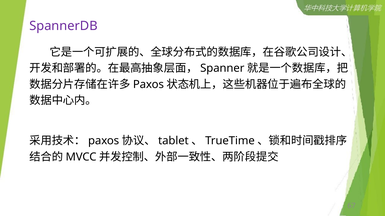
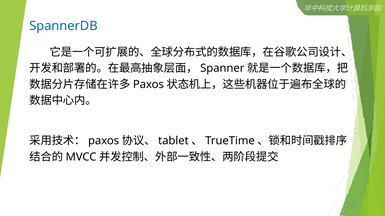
SpannerDB colour: purple -> blue (63, 26)
